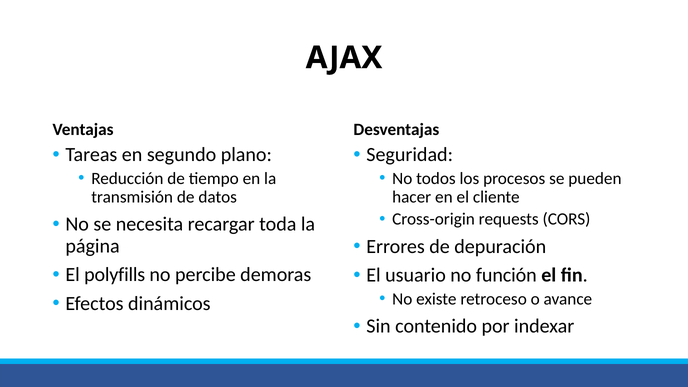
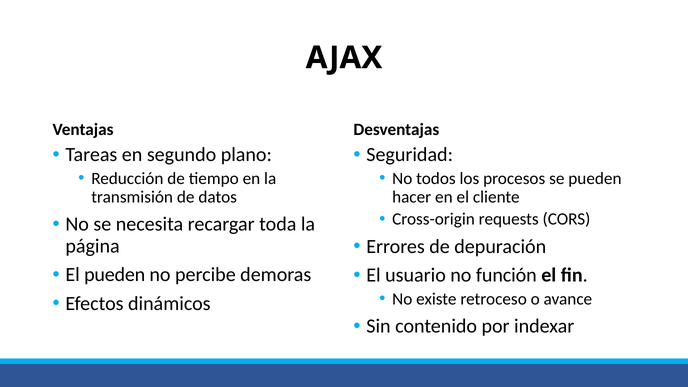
El polyfills: polyfills -> pueden (115, 275)
